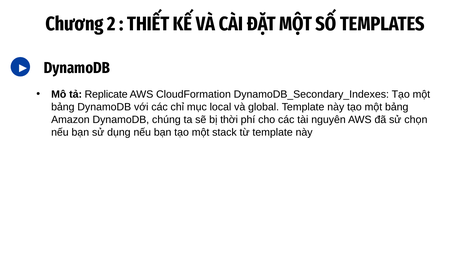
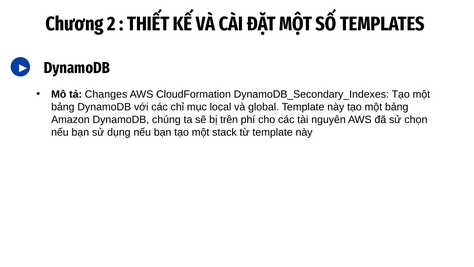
Replicate: Replicate -> Changes (106, 94)
thời: thời -> trên (229, 119)
